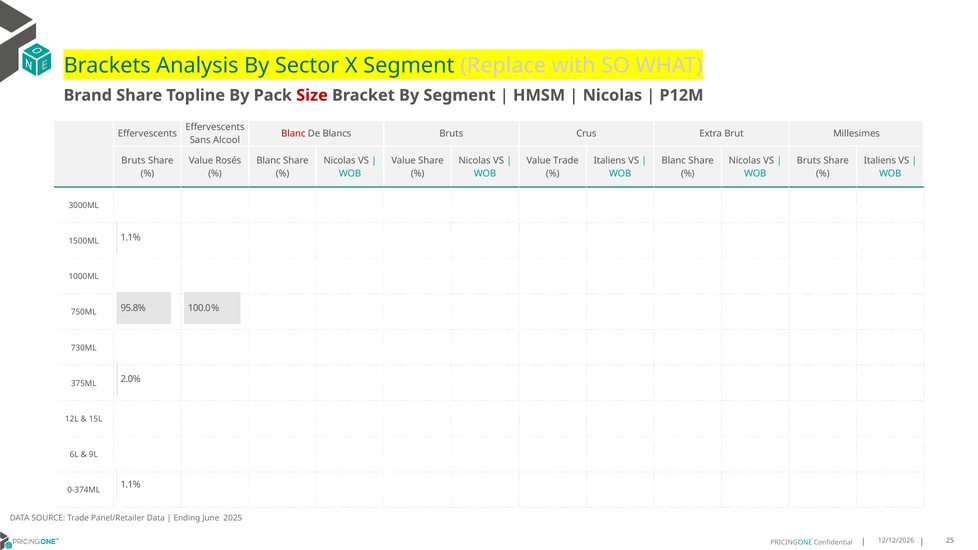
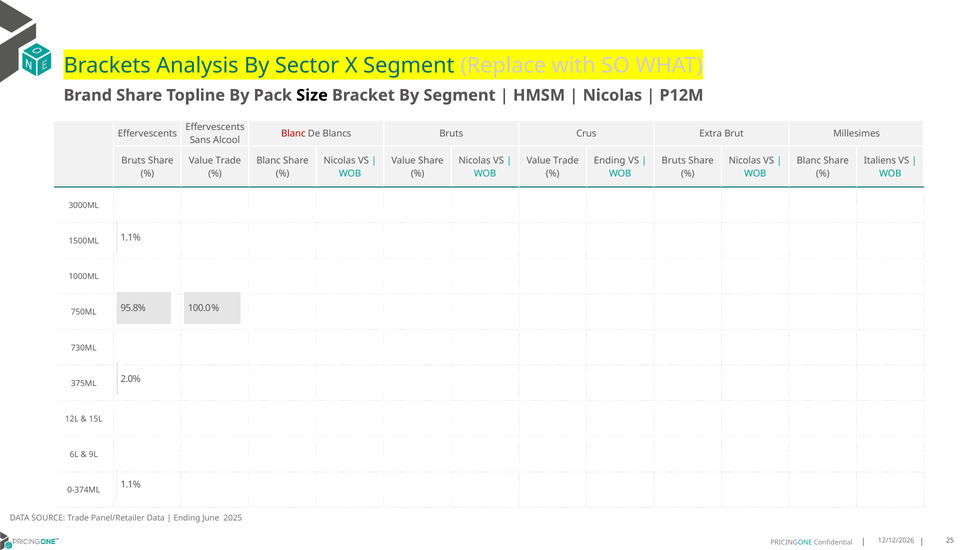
Size colour: red -> black (312, 95)
Rosés: Rosés -> Trade (228, 161)
Italiens: Italiens -> Ending (610, 161)
Blanc: Blanc -> Bruts (674, 161)
Bruts: Bruts -> Blanc (809, 161)
